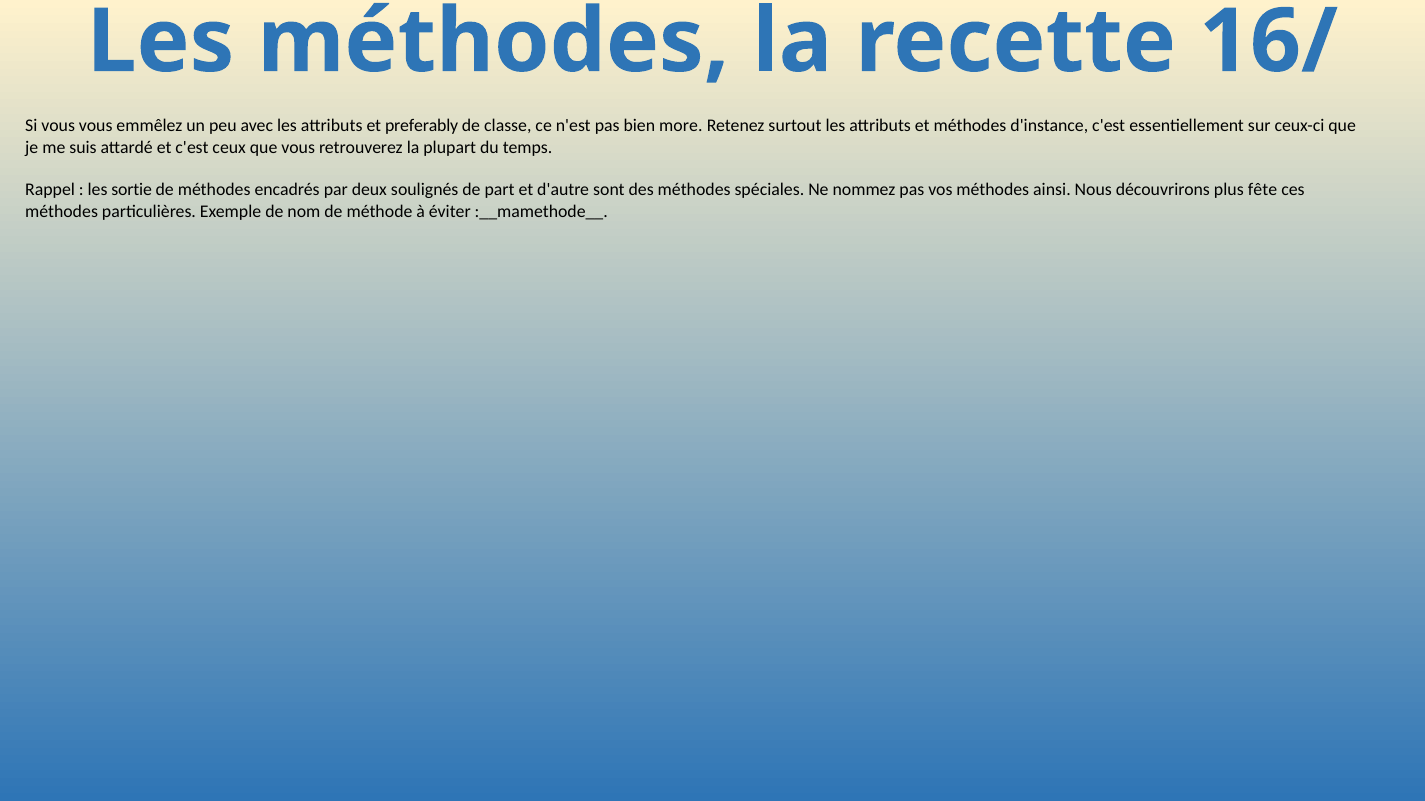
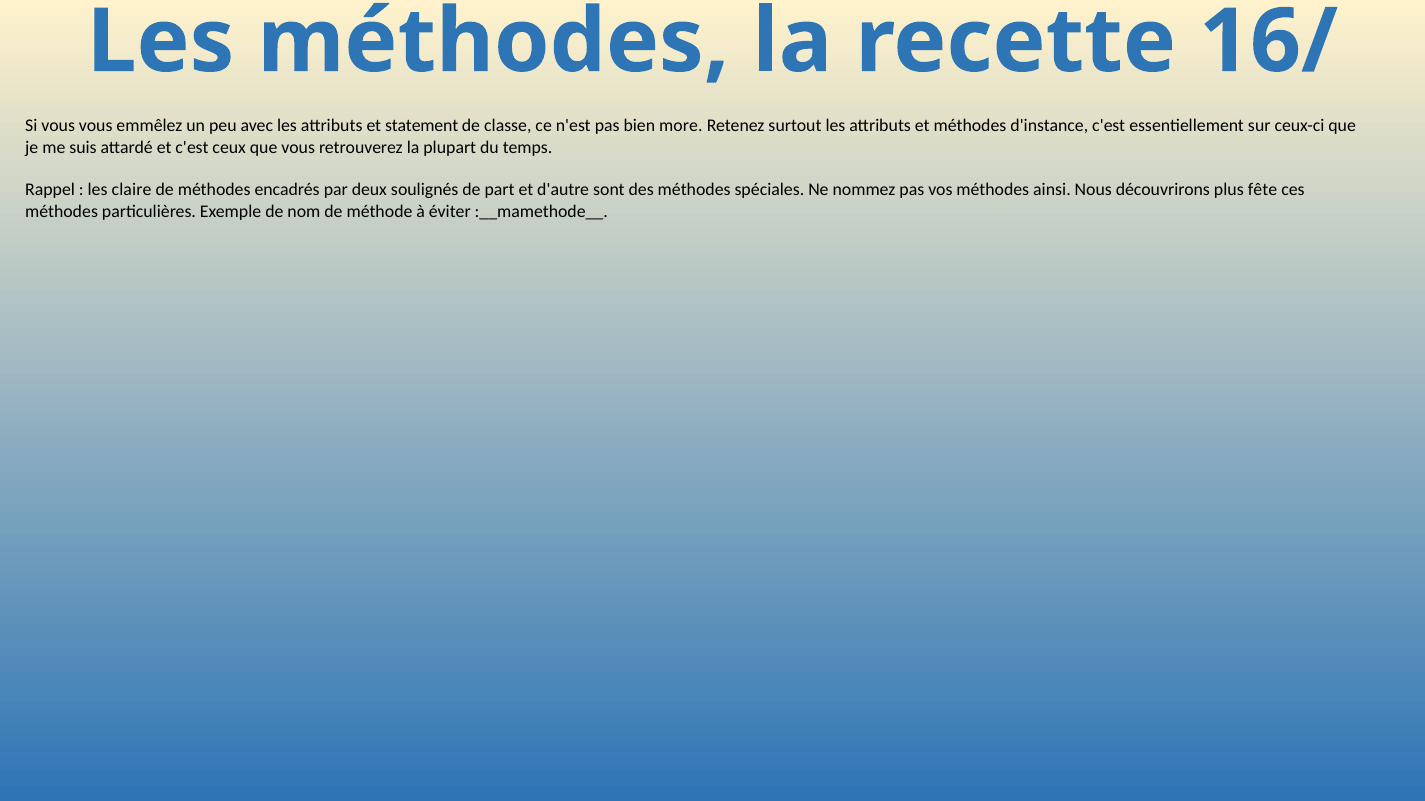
preferably: preferably -> statement (422, 126)
sortie: sortie -> claire (132, 190)
